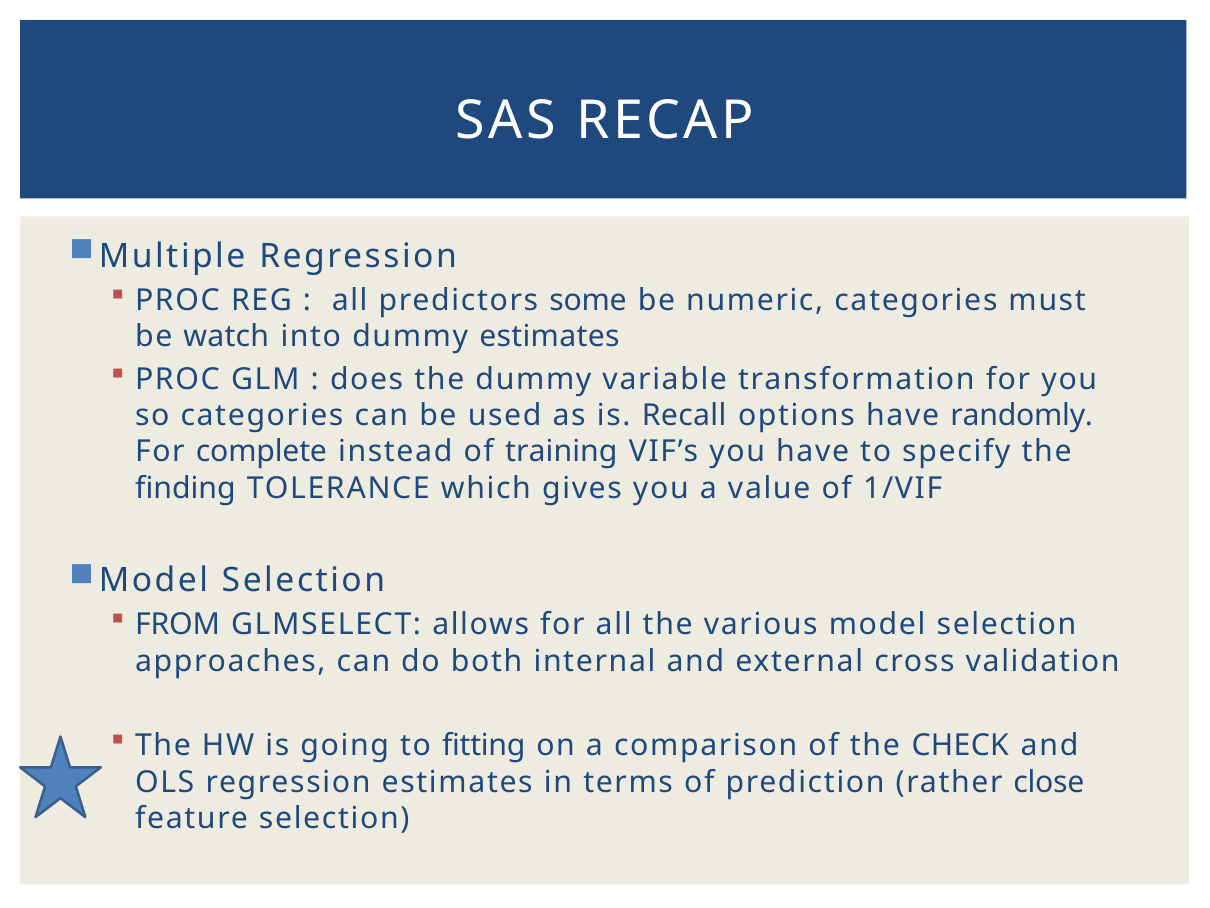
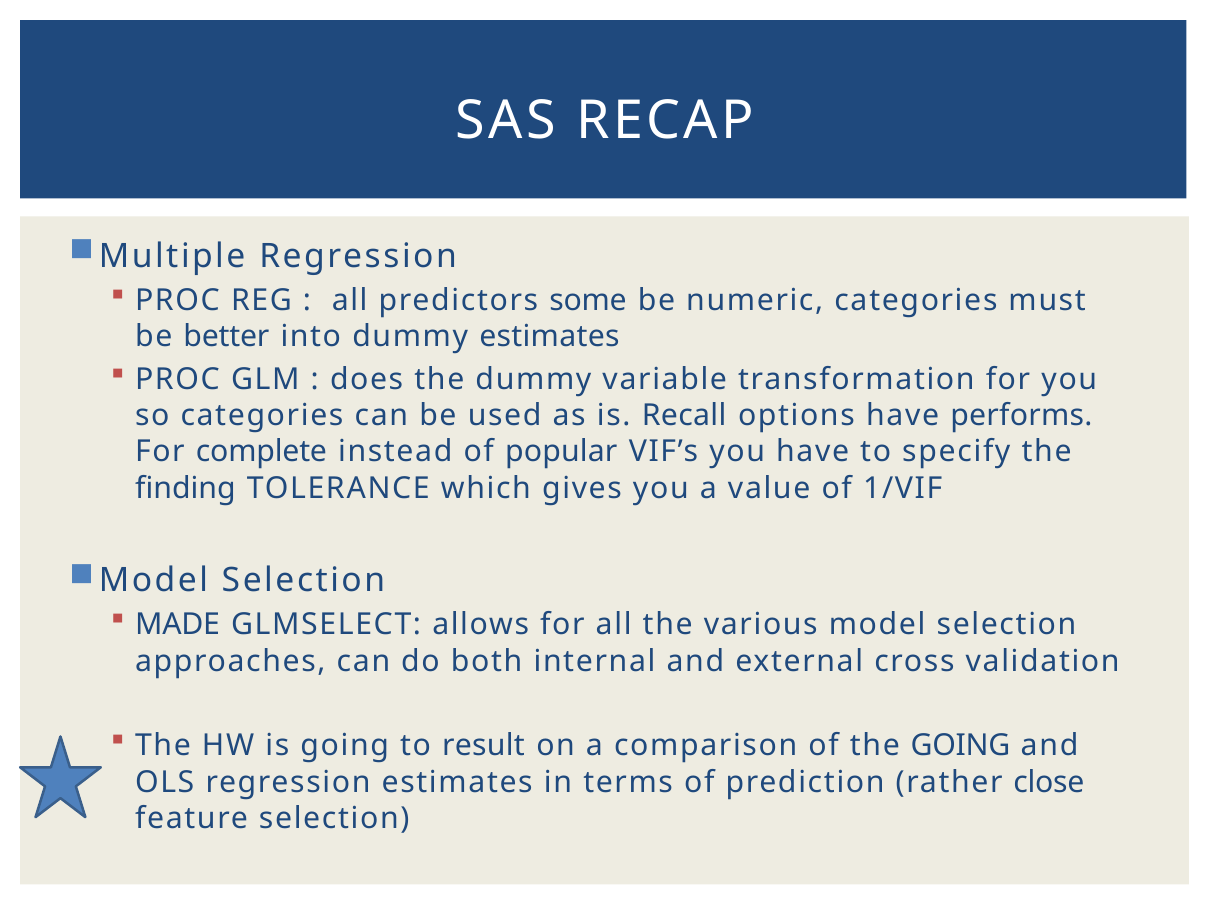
watch: watch -> better (226, 337)
randomly: randomly -> performs (1021, 415)
training: training -> popular (561, 451)
FROM: FROM -> MADE (178, 624)
fitting: fitting -> result (484, 745)
the CHECK: CHECK -> GOING (961, 745)
